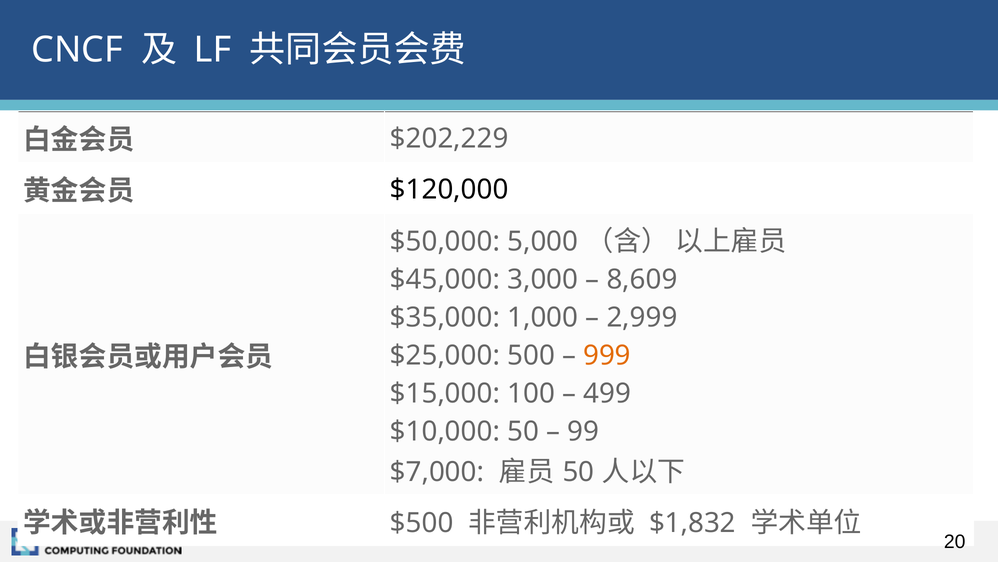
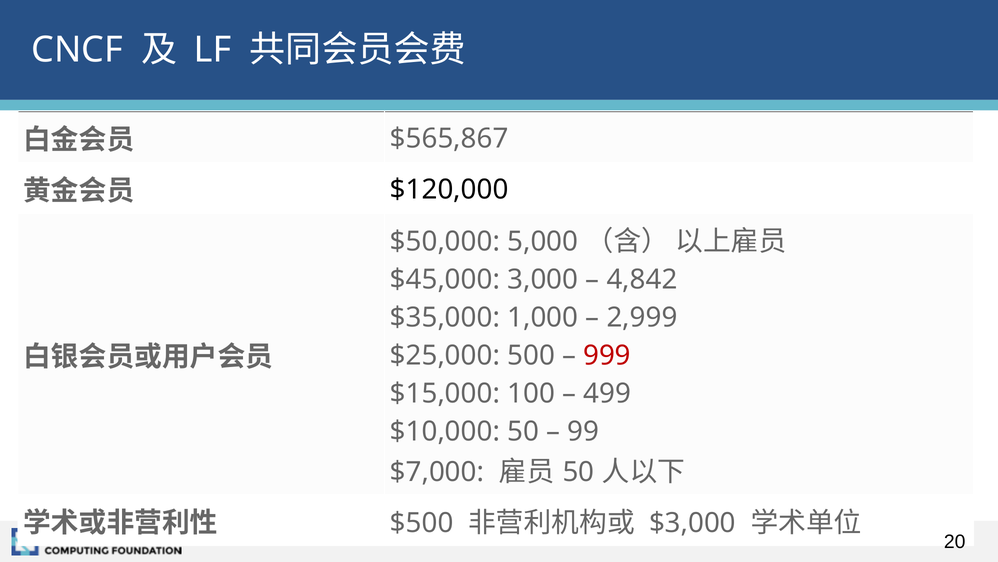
$202,229: $202,229 -> $565,867 (449, 139)
8,609: 8,609 -> 4,842 (642, 279)
999 colour: orange -> red (607, 355)
$1,832: $1,832 -> $3,000 (692, 522)
